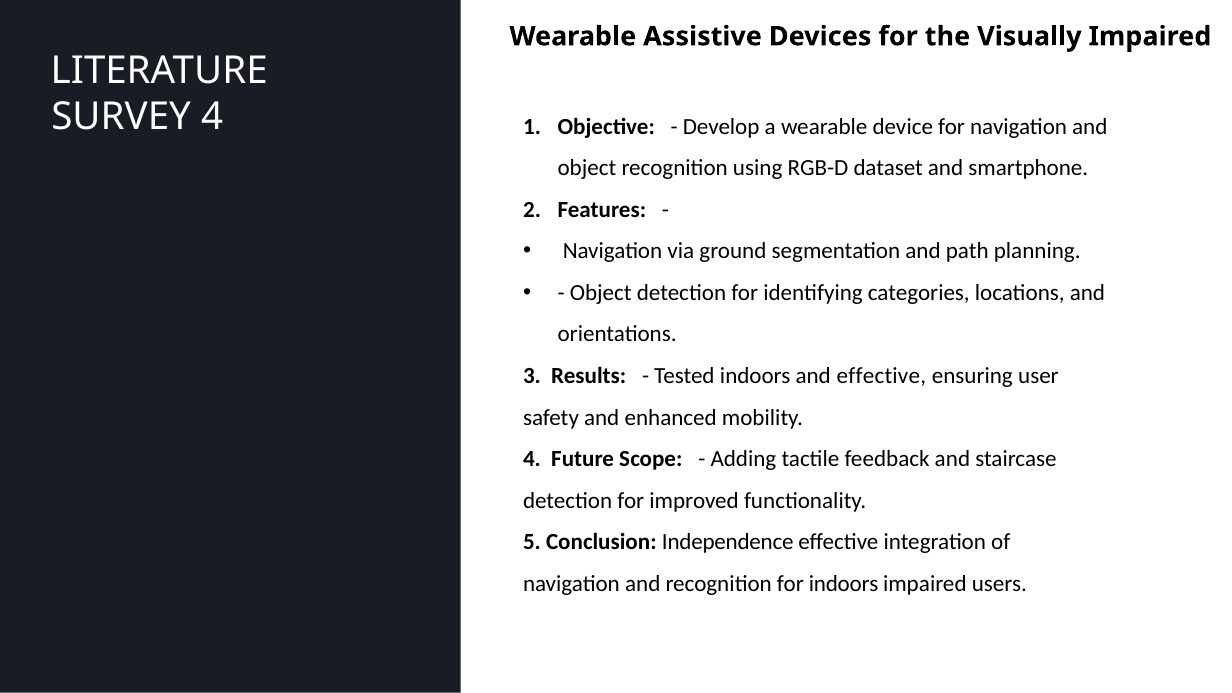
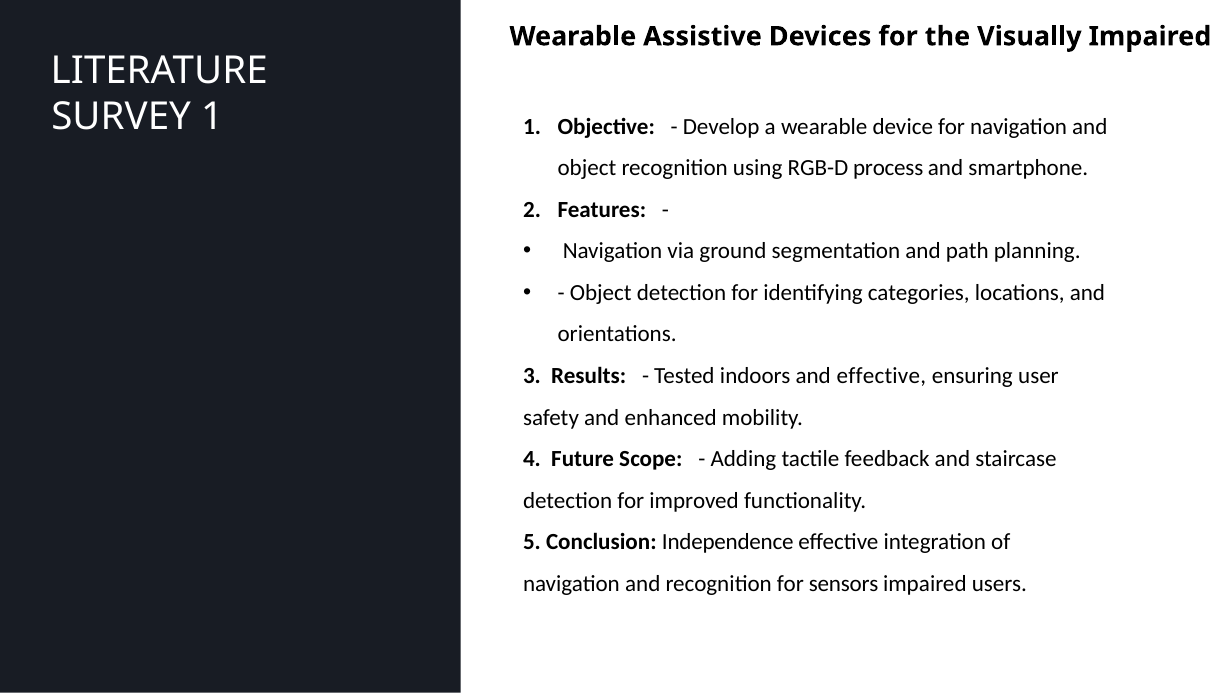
SURVEY 4: 4 -> 1 (212, 117)
dataset: dataset -> process (888, 168)
for indoors: indoors -> sensors (844, 584)
